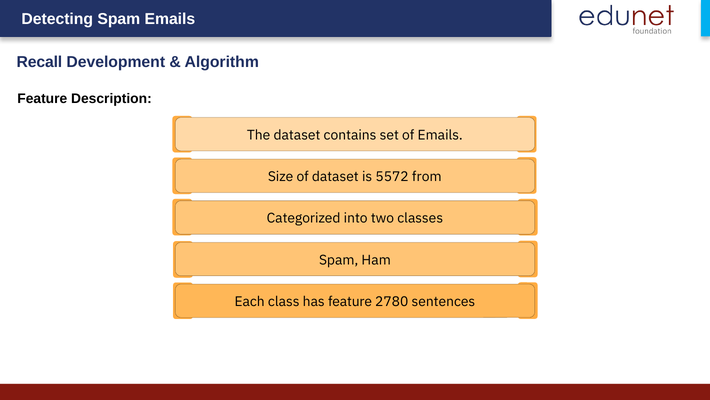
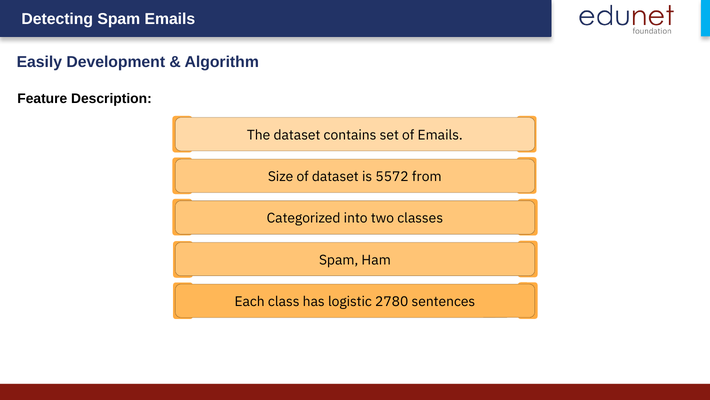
Recall: Recall -> Easily (39, 62)
has feature: feature -> logistic (350, 301)
